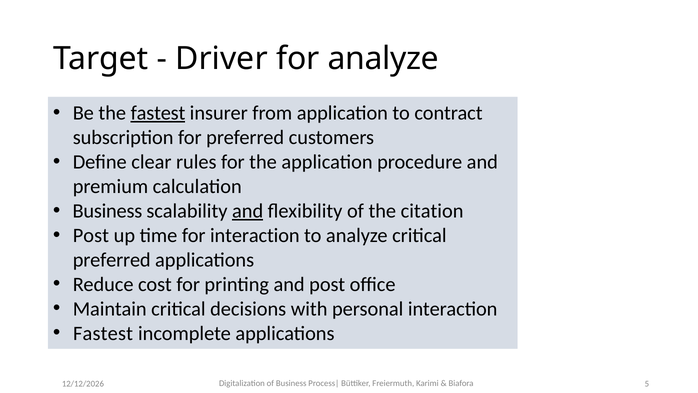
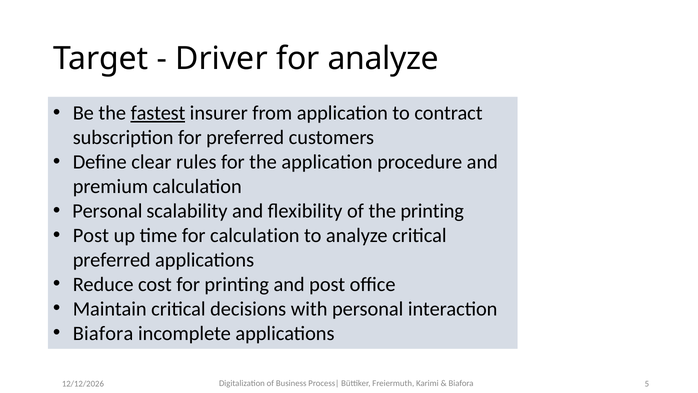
Business: Business -> Personal (107, 211)
and underline: present -> none (248, 211)
the citation: citation -> printing (432, 211)
for interaction: interaction -> calculation (255, 235)
Fastest: Fastest -> Biafora (103, 333)
